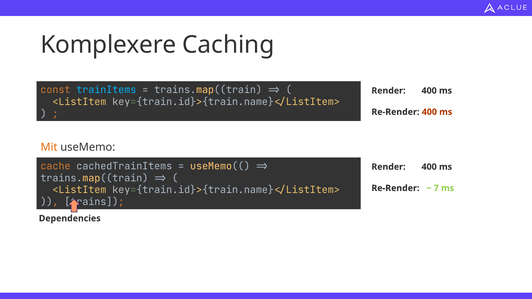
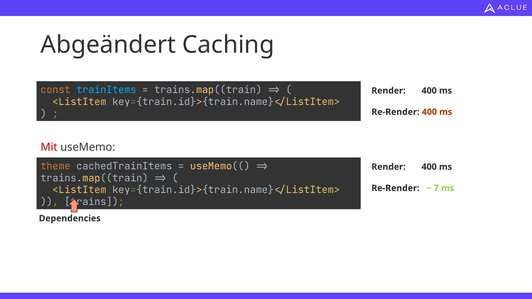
Komplexere: Komplexere -> Abgeändert (108, 45)
Mit colour: orange -> red (49, 147)
cache: cache -> theme (55, 166)
